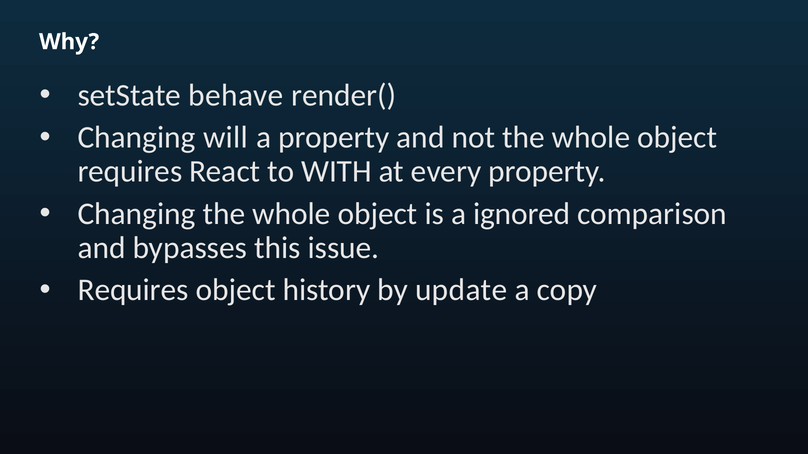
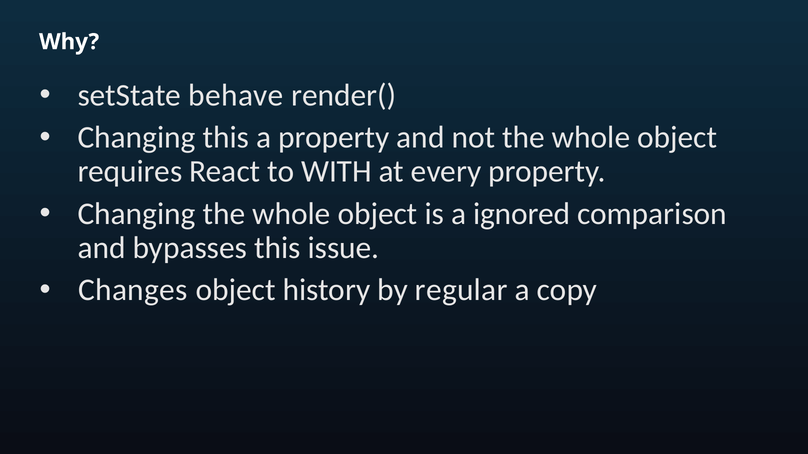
Changing will: will -> this (226, 138)
Requires: Requires -> Changes (133, 290)
update: update -> regular (461, 290)
